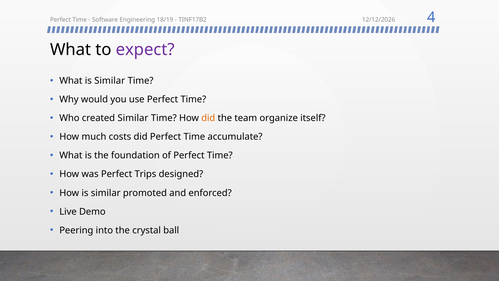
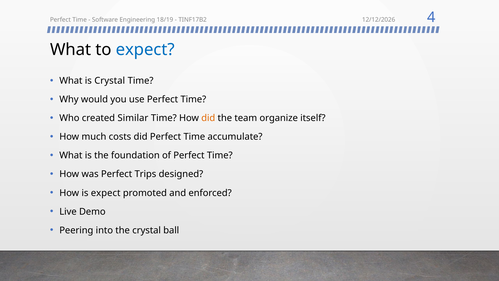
expect colour: purple -> blue (145, 50)
What is Similar: Similar -> Crystal (110, 81)
How is similar: similar -> expect (106, 193)
